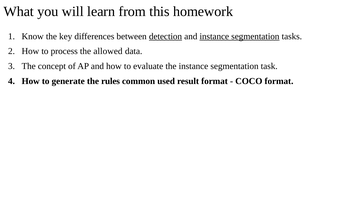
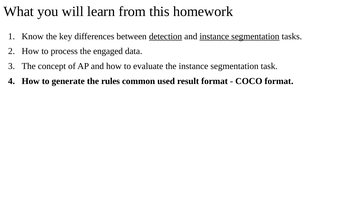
allowed: allowed -> engaged (108, 51)
